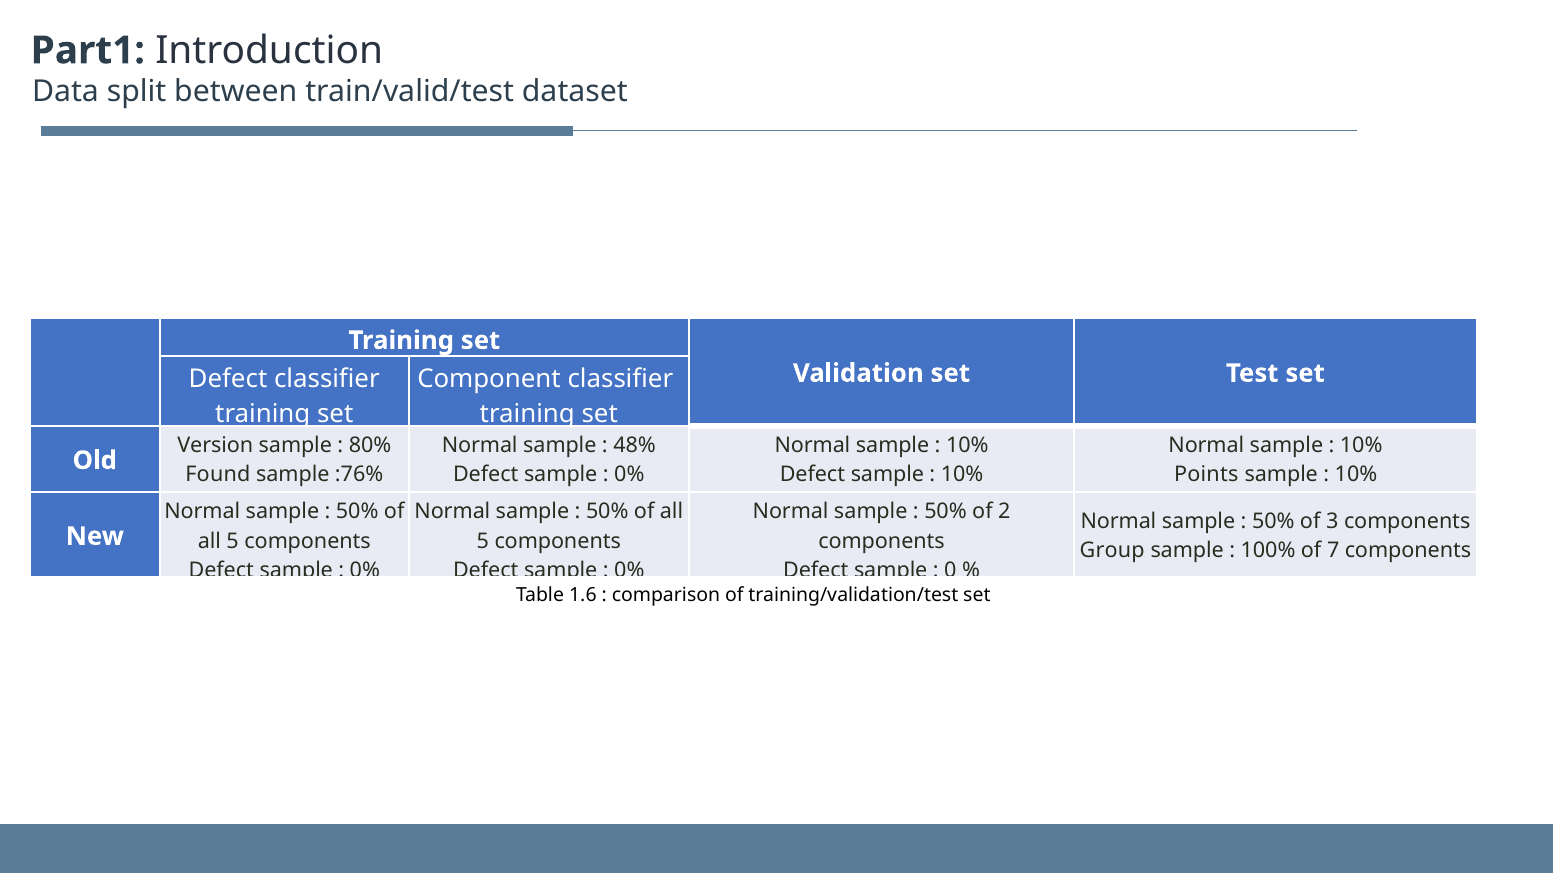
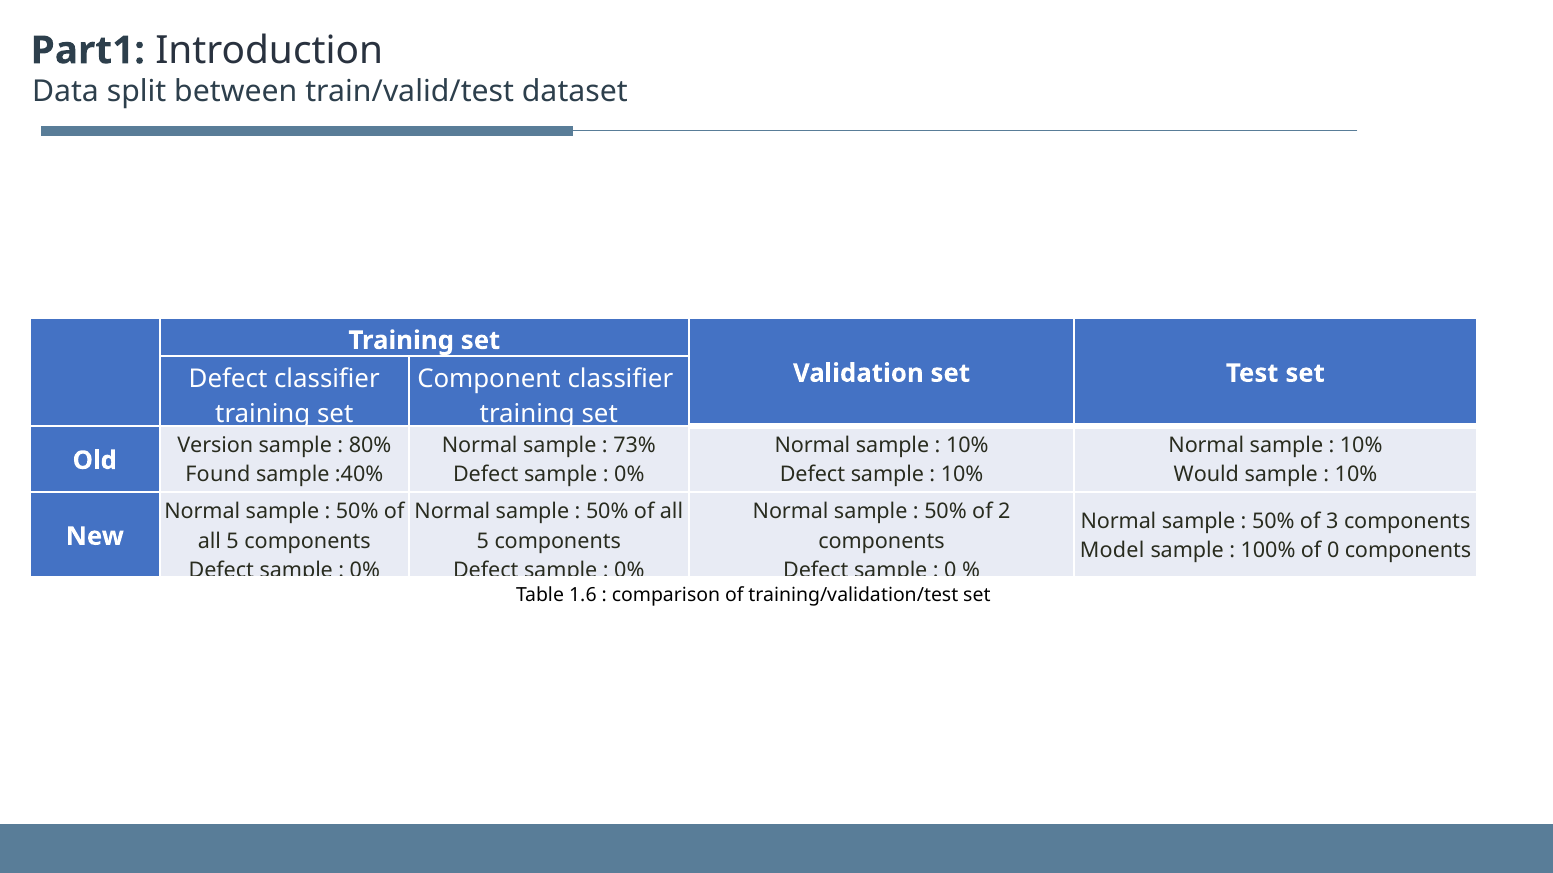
48%: 48% -> 73% (635, 446)
:76%: :76% -> :40% (359, 475)
Points: Points -> Would (1206, 475)
Group: Group -> Model (1112, 551)
of 7: 7 -> 0 (1333, 551)
